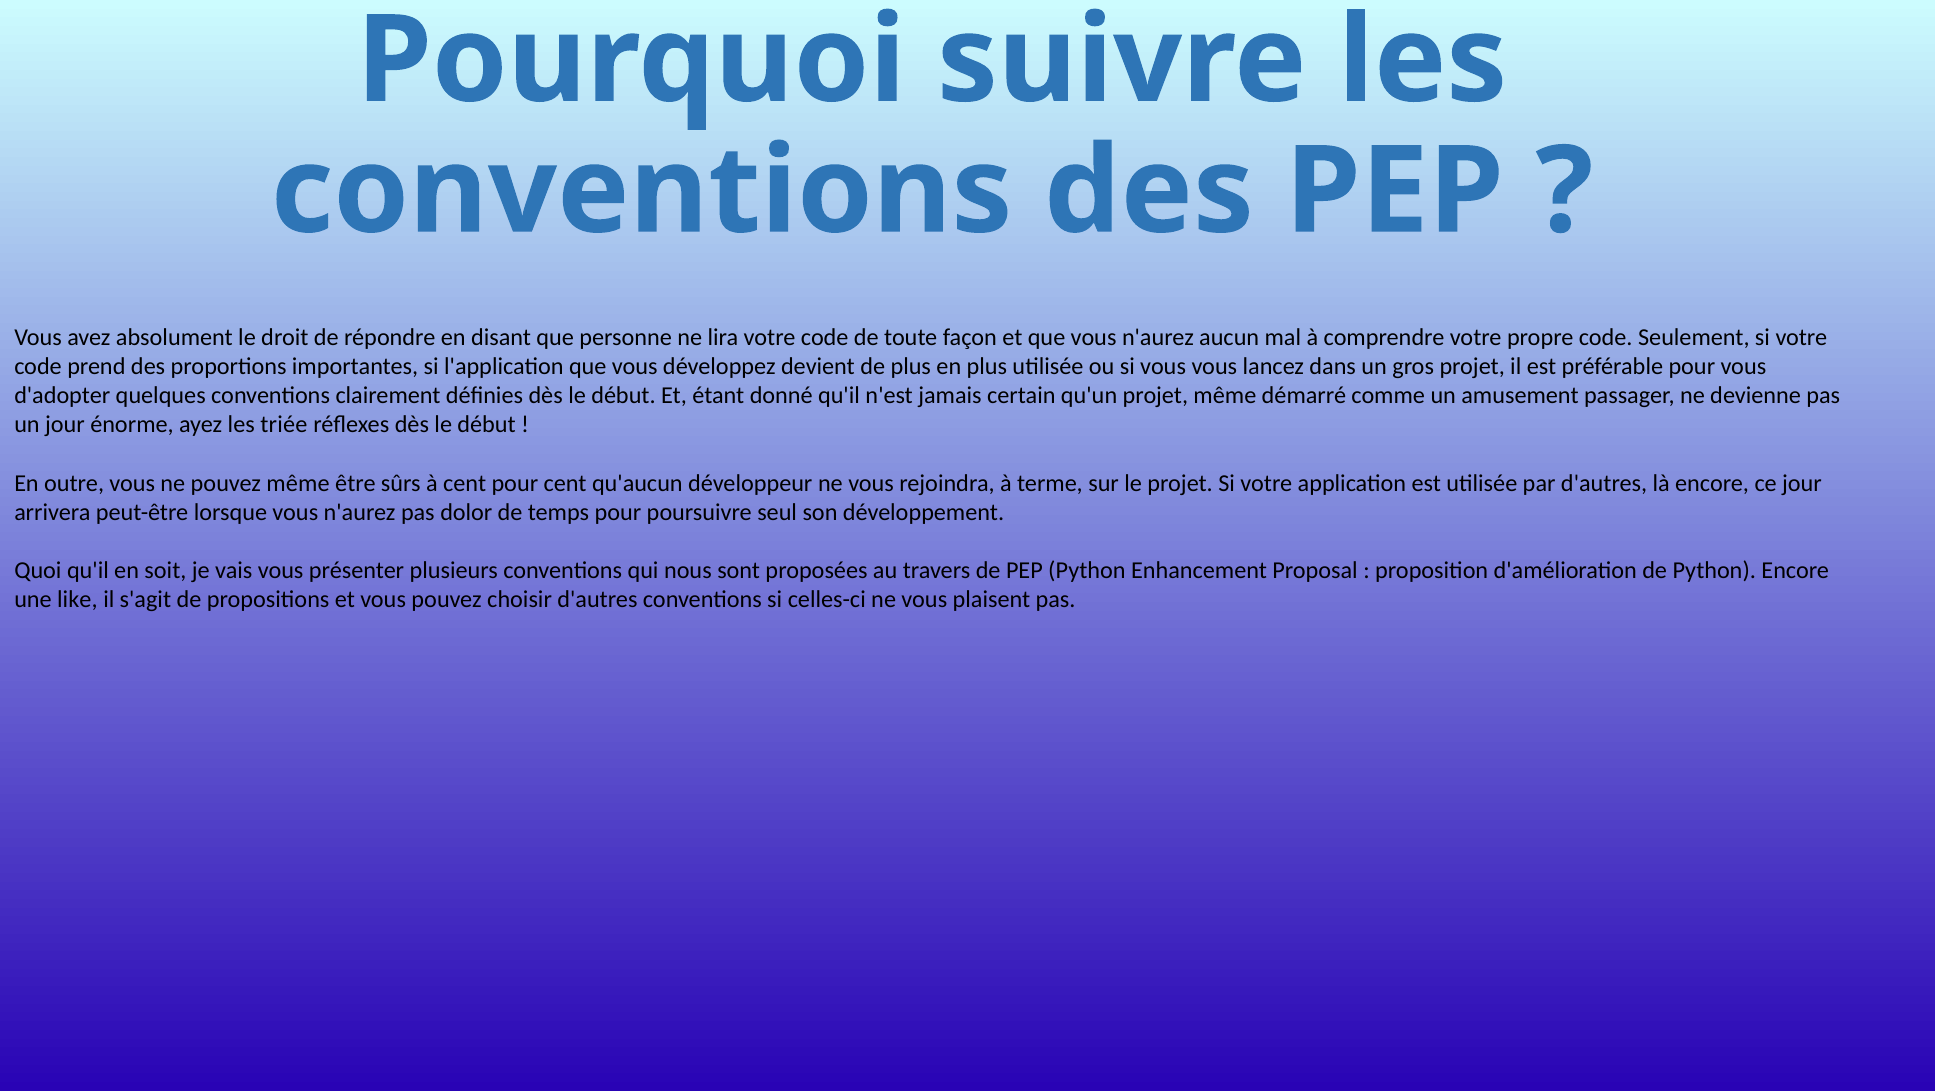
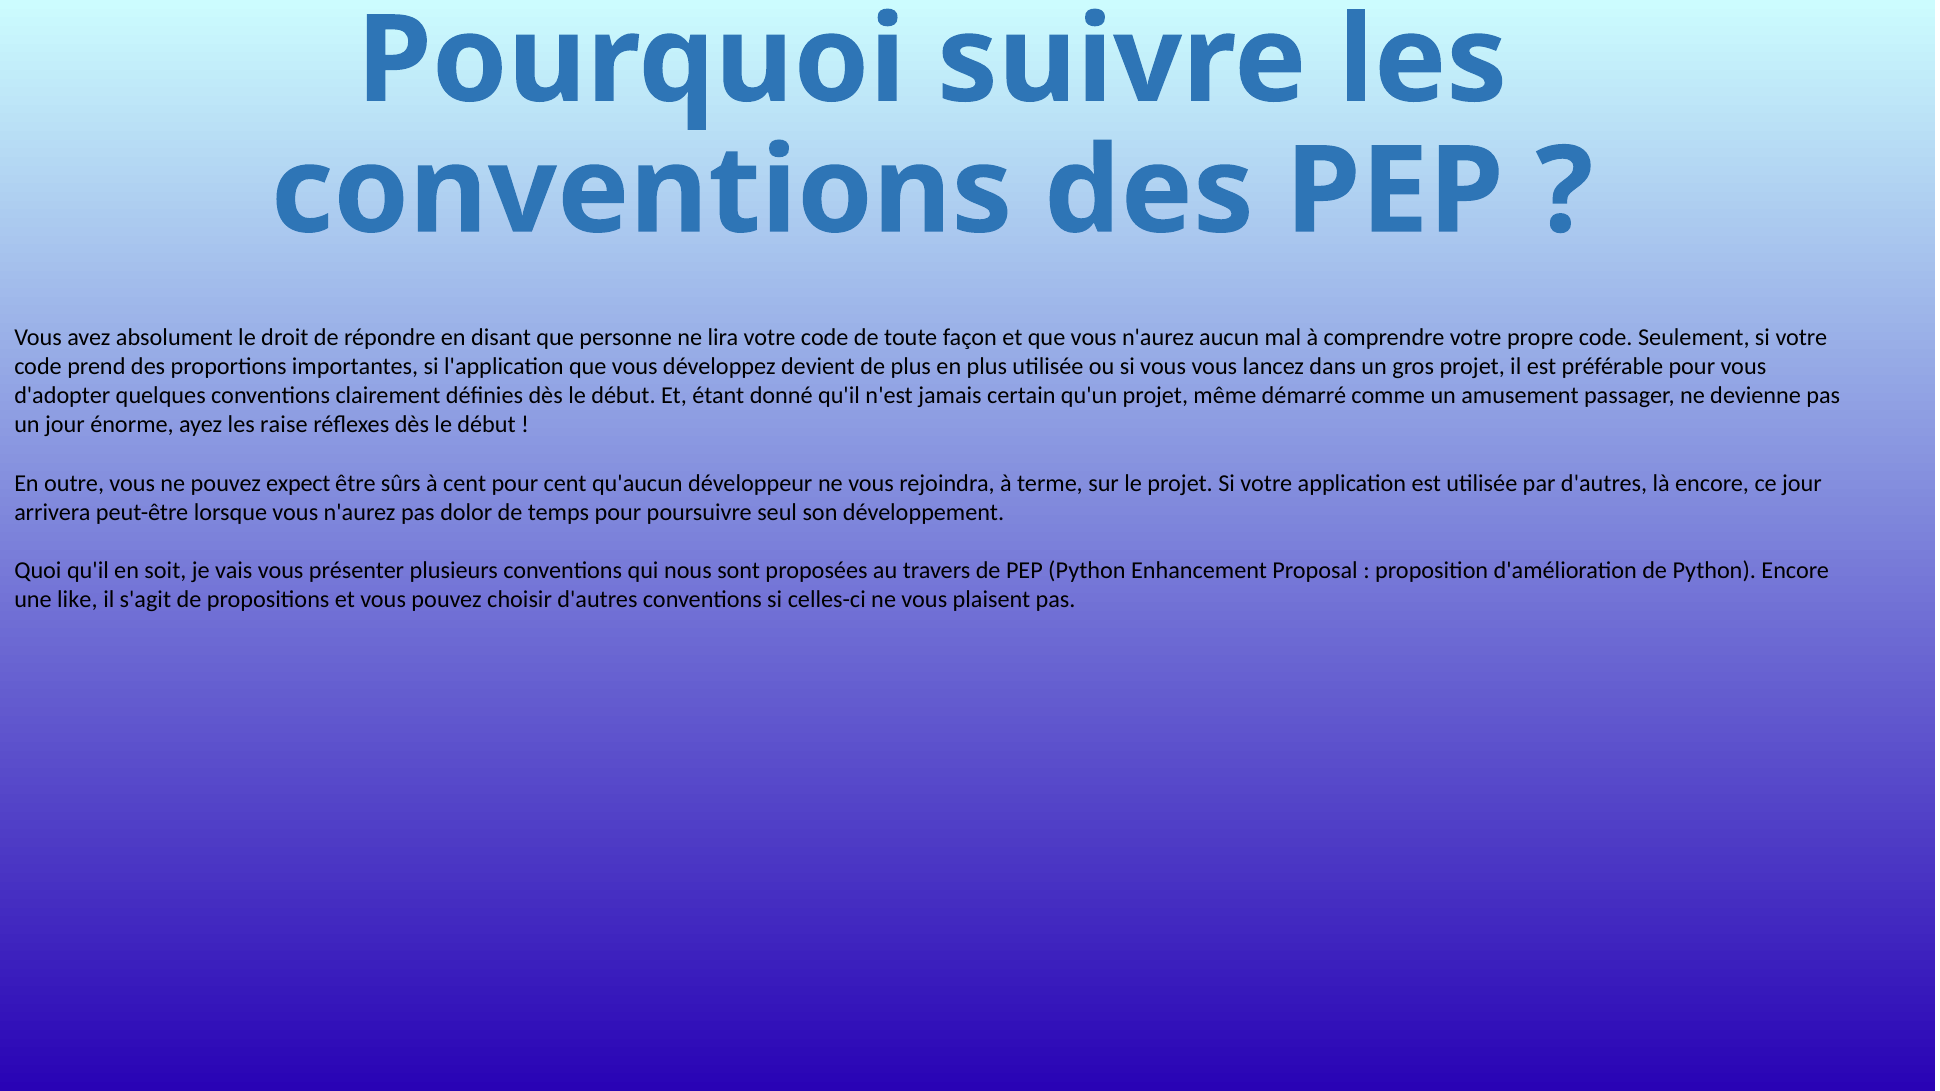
triée: triée -> raise (284, 425)
pouvez même: même -> expect (298, 483)
